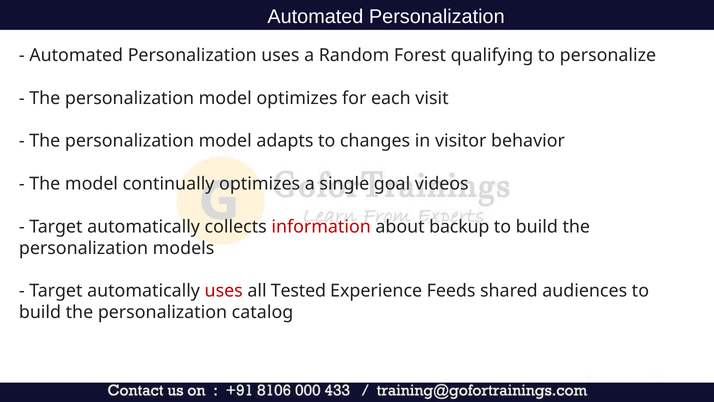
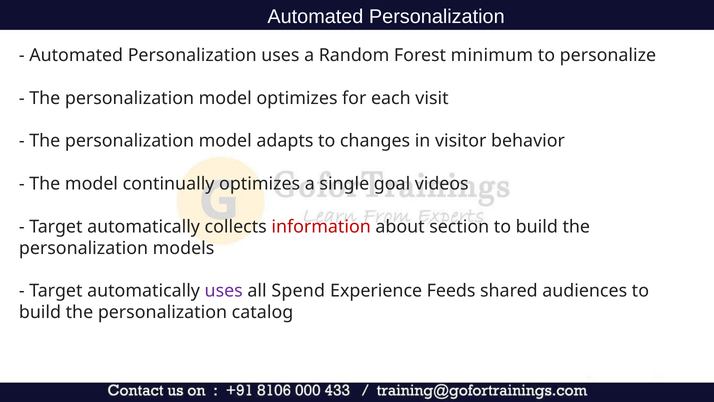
qualifying: qualifying -> minimum (492, 55)
backup: backup -> section (459, 227)
uses colour: red -> purple (224, 291)
Tested: Tested -> Spend (298, 291)
